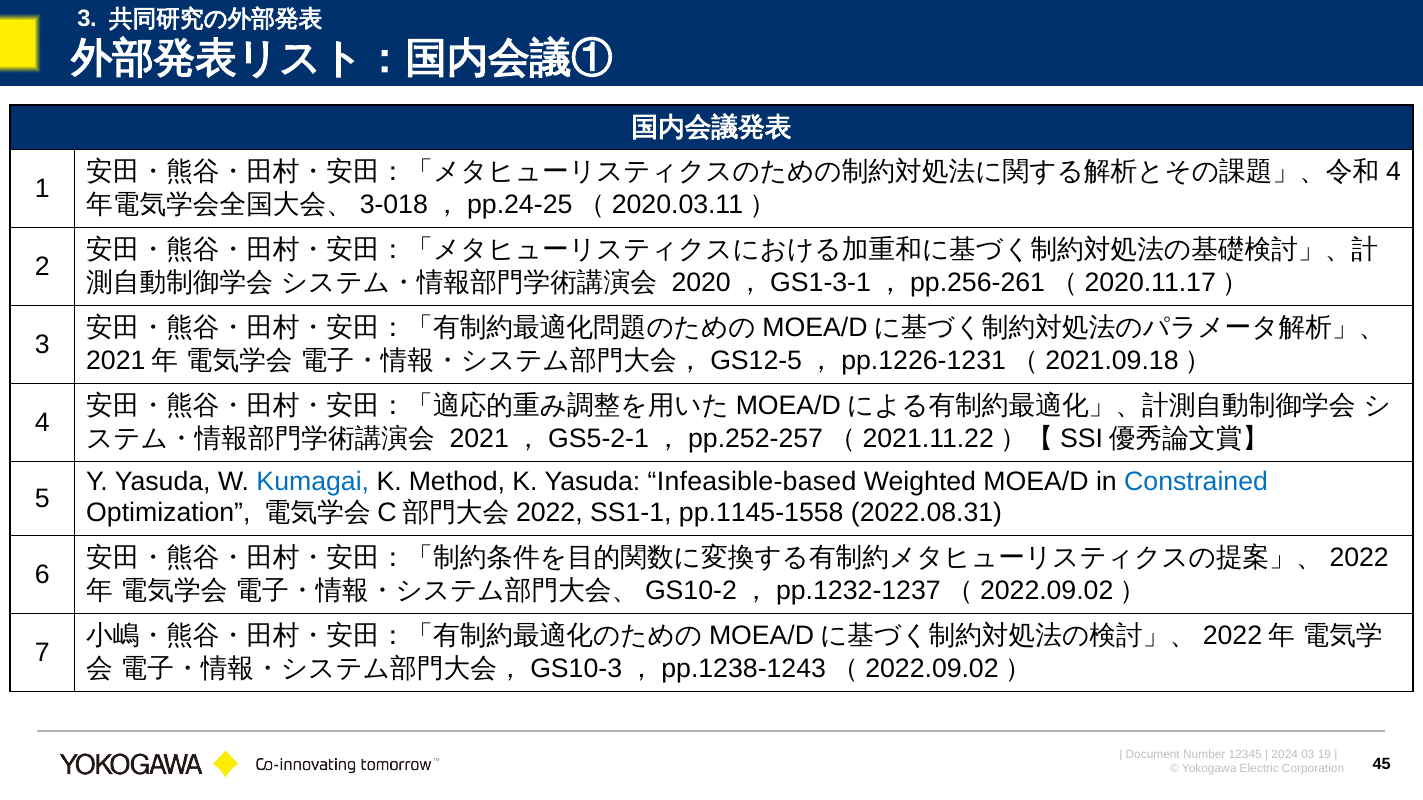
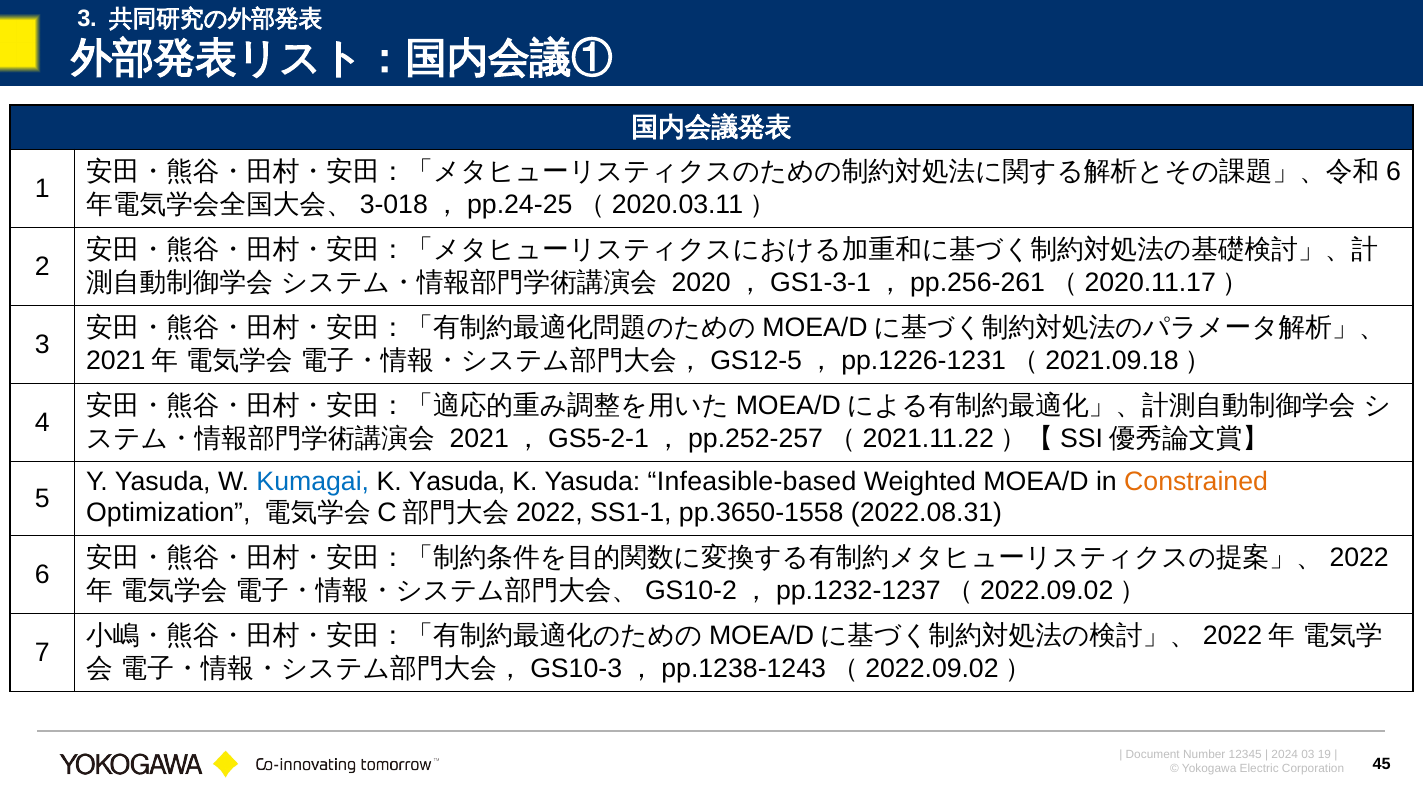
4: 4 -> 6 (1393, 171)
Method: Method -> Yasuda (457, 482)
Constrained colour: blue -> orange (1196, 482)
pp.1145-1558: pp.1145-1558 -> pp.3650-1558 (761, 513)
